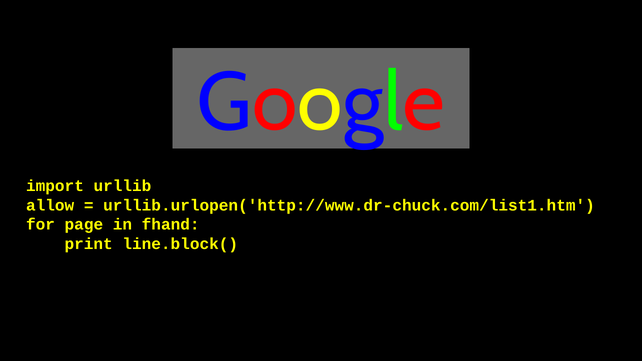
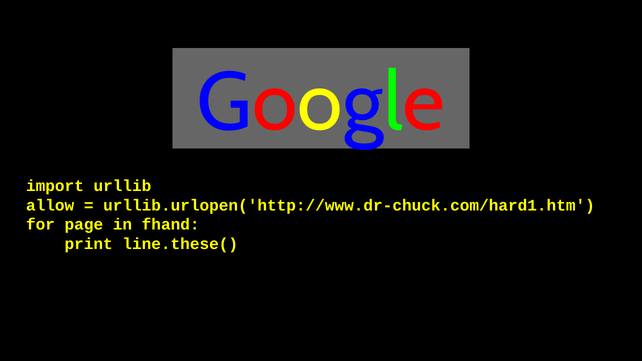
urllib.urlopen('http://www.dr-chuck.com/list1.htm: urllib.urlopen('http://www.dr-chuck.com/list1.htm -> urllib.urlopen('http://www.dr-chuck.com/hard1.htm (349, 205)
line.block(: line.block( -> line.these( (180, 244)
